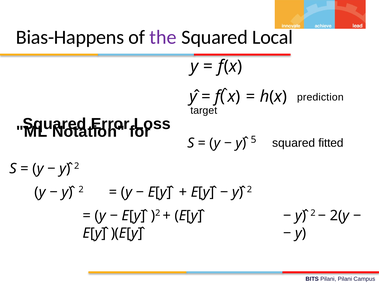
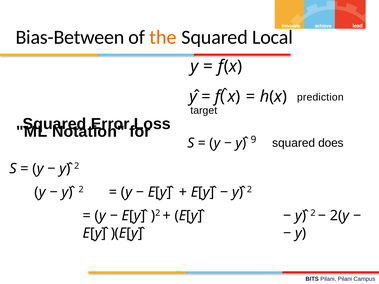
Bias-Happens: Bias-Happens -> Bias-Between (70, 37)
the colour: purple -> orange (163, 37)
5: 5 -> 9 (253, 140)
fitted: fitted -> does (331, 143)
